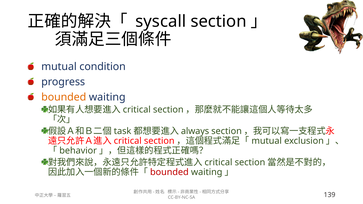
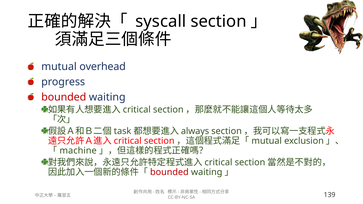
condition: condition -> overhead (103, 67)
bounded colour: orange -> red (64, 97)
behavior: behavior -> machine (78, 151)
